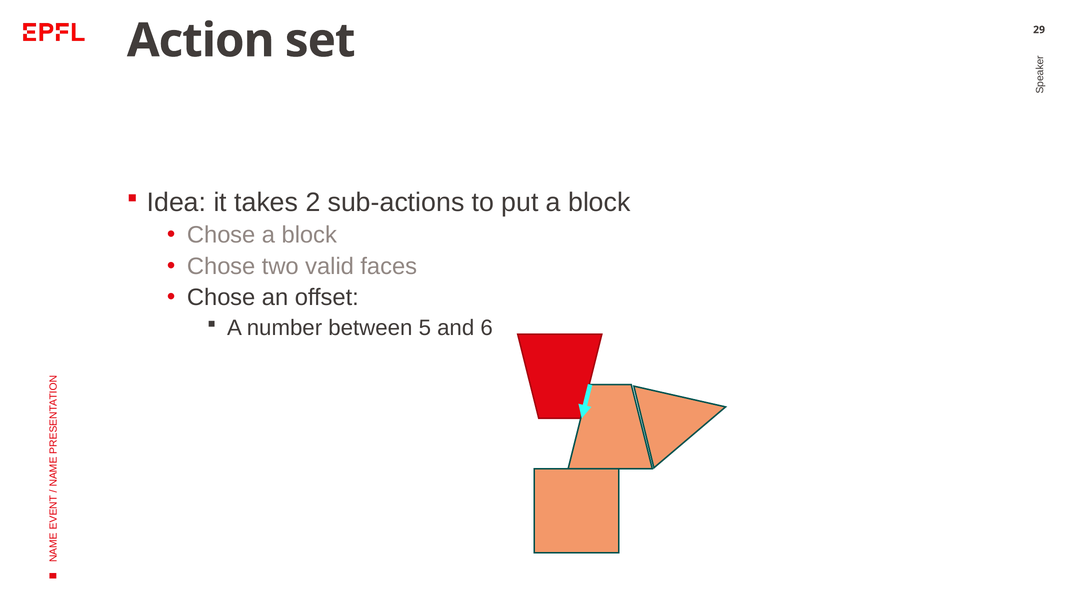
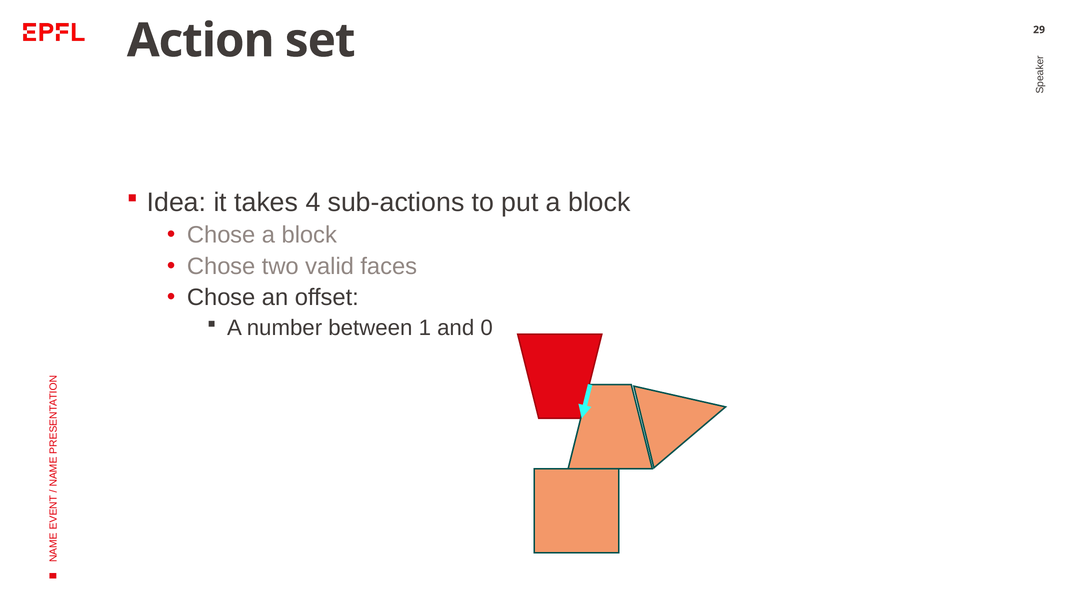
2: 2 -> 4 (313, 202)
5: 5 -> 1 (425, 328)
6: 6 -> 0 (487, 328)
